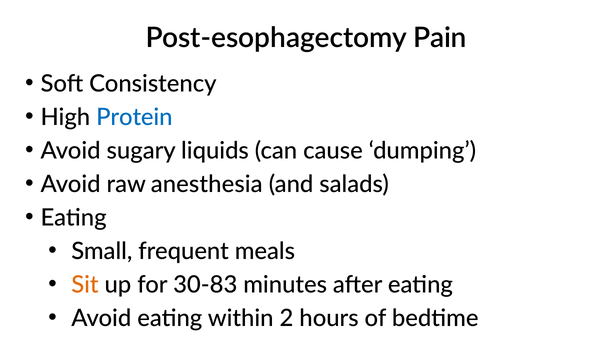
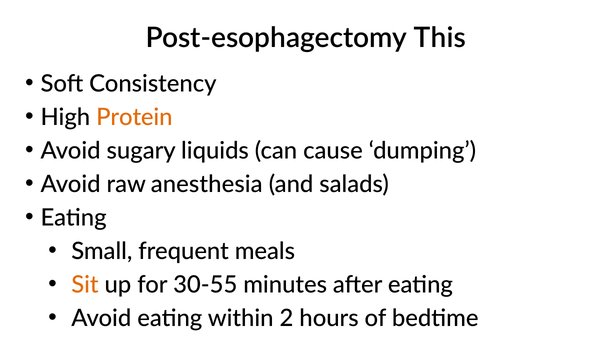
Pain: Pain -> This (440, 38)
Protein colour: blue -> orange (134, 117)
30-83: 30-83 -> 30-55 (205, 284)
